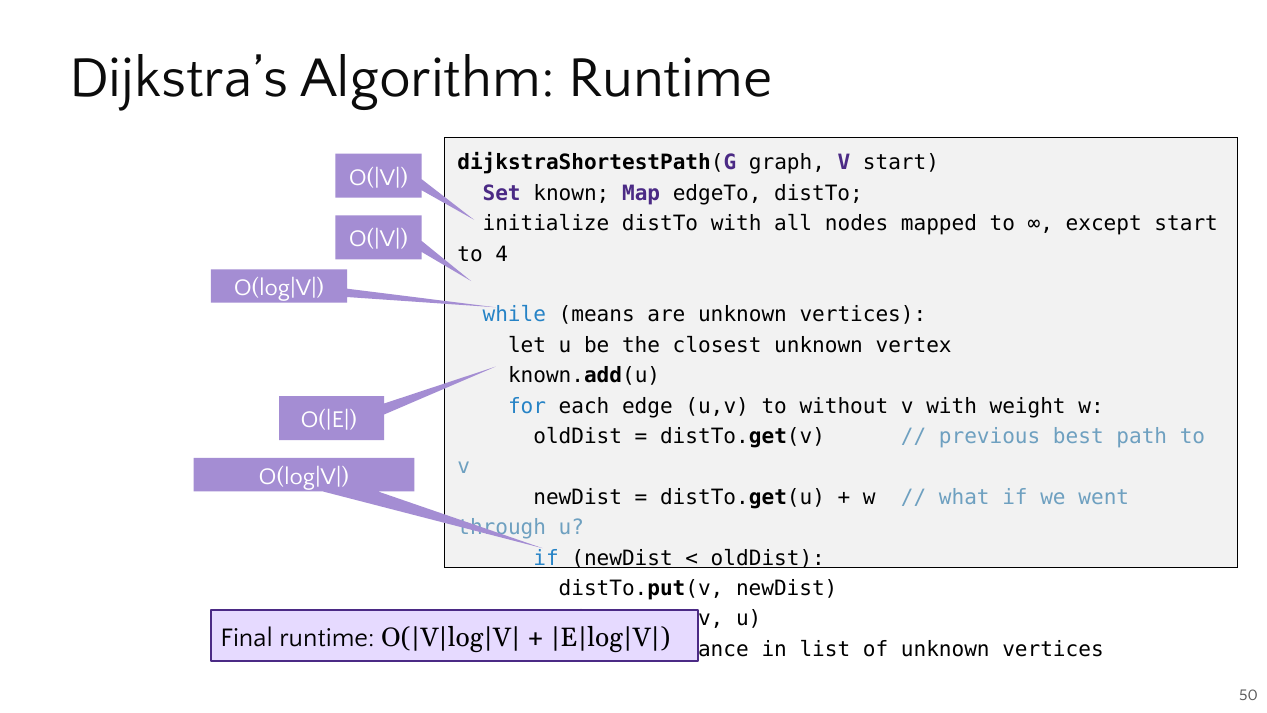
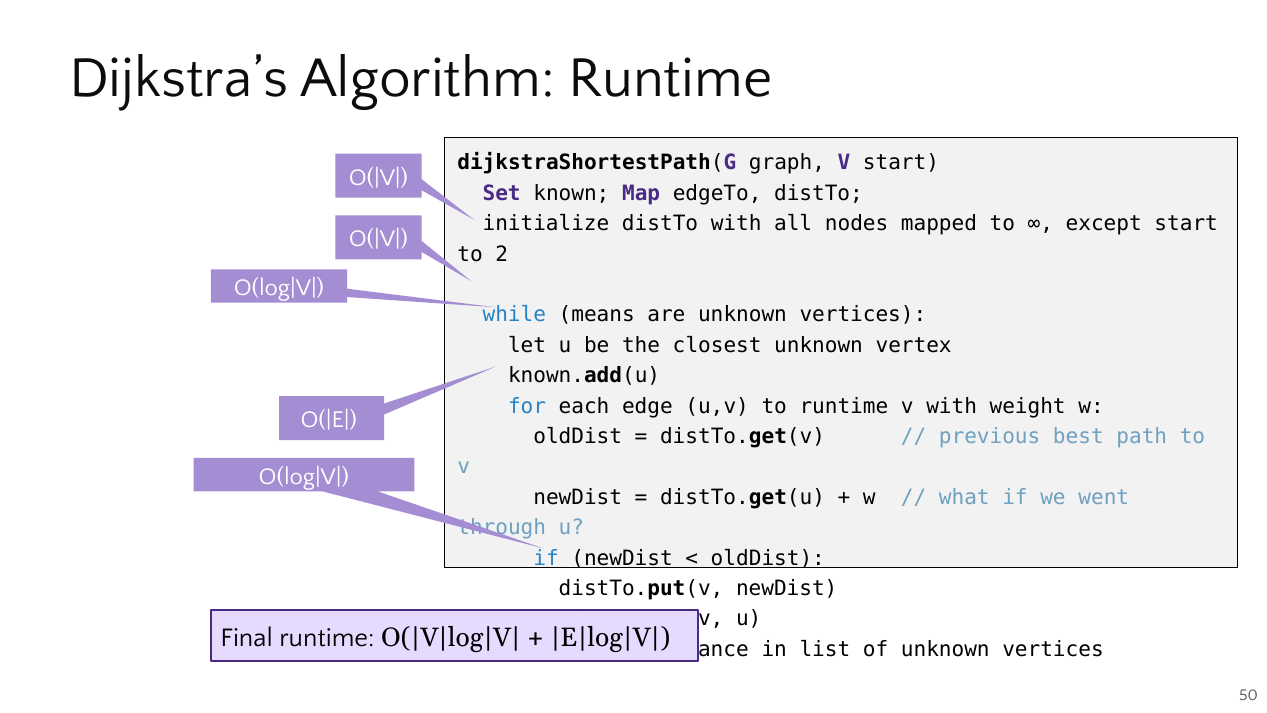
4: 4 -> 2 (502, 254)
to without: without -> runtime (844, 406)
